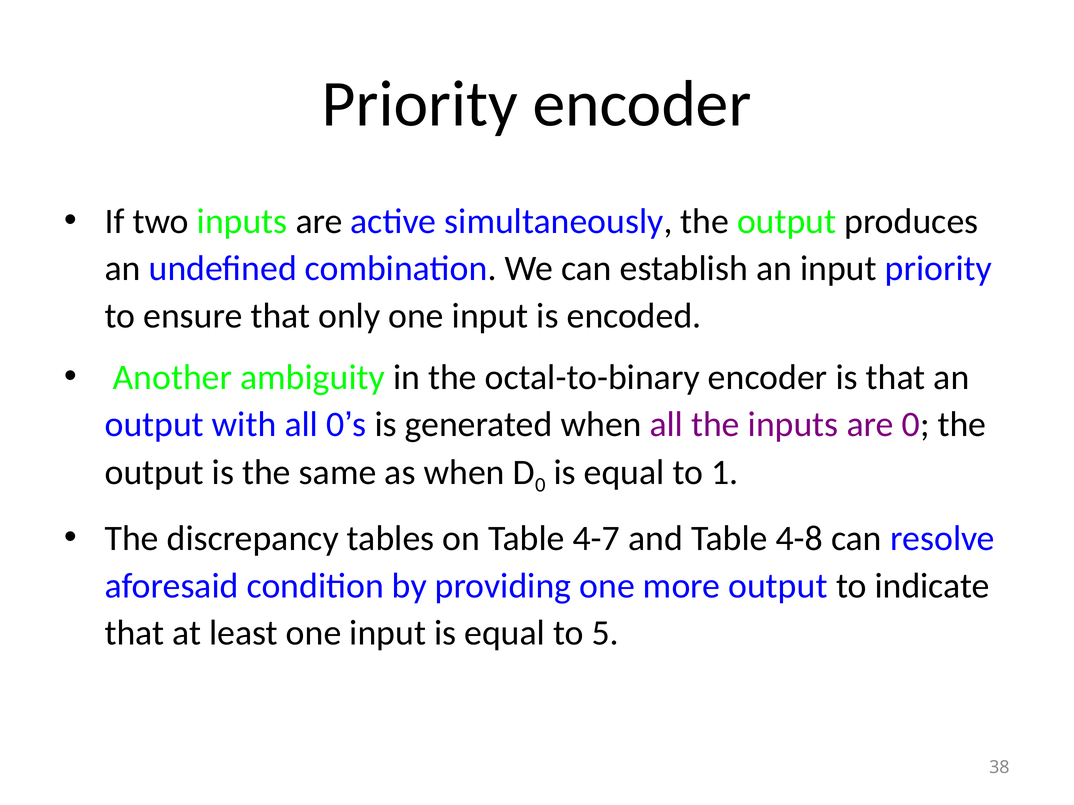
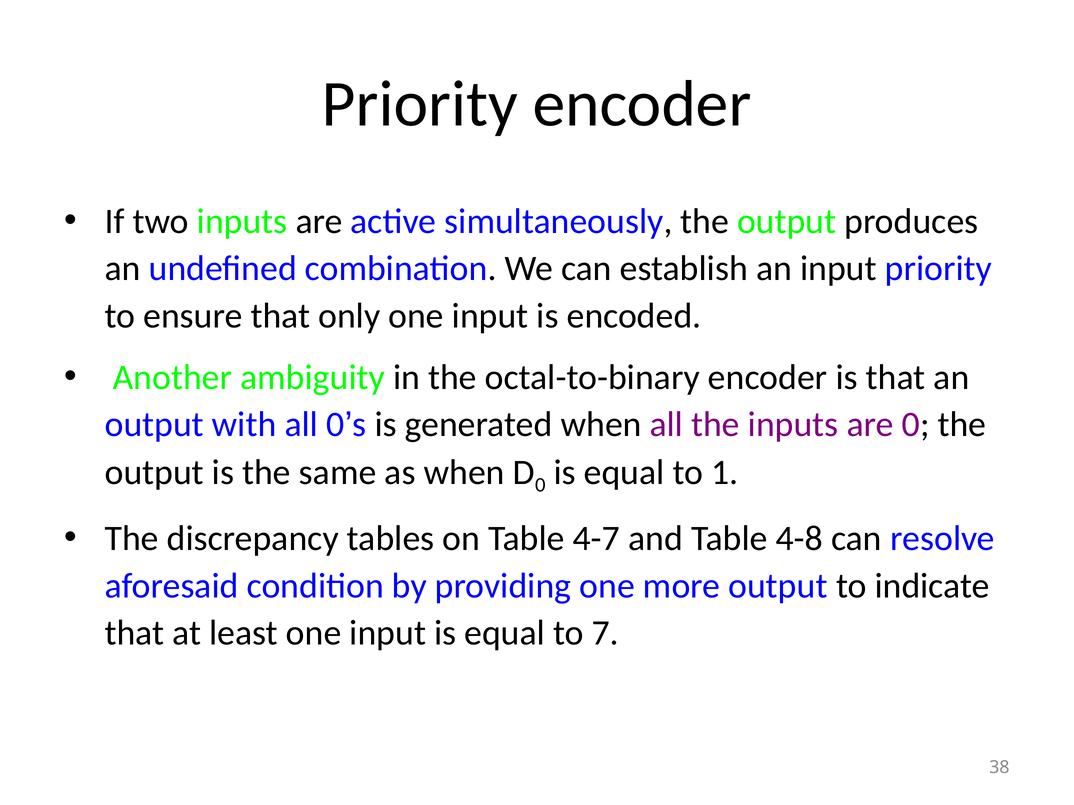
5: 5 -> 7 (605, 633)
